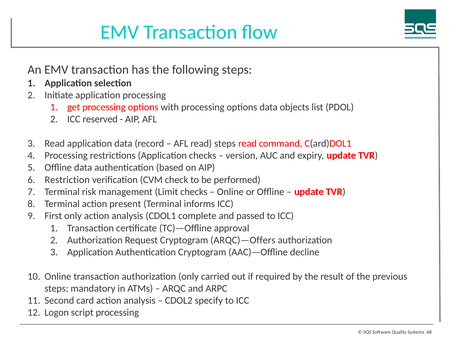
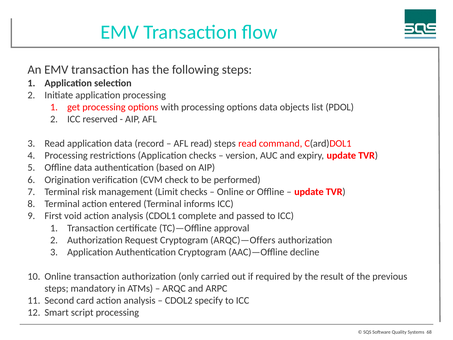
Restriction: Restriction -> Origination (67, 180)
present: present -> entered (125, 204)
First only: only -> void (73, 216)
Logon: Logon -> Smart (57, 312)
